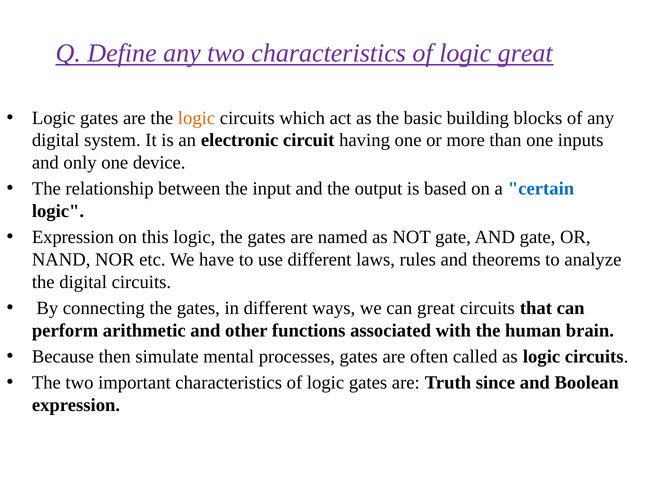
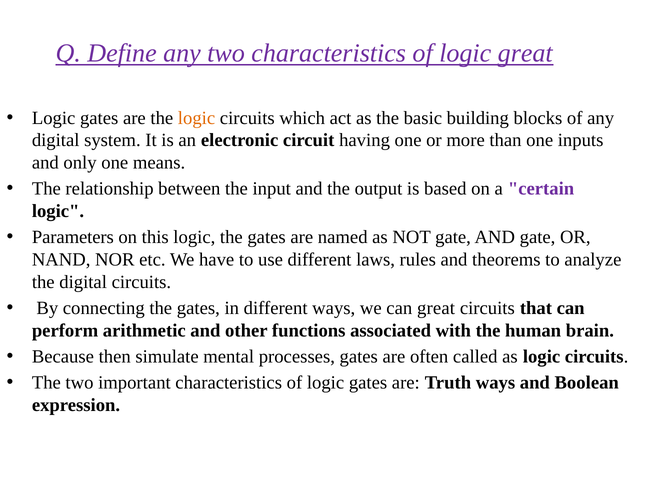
device: device -> means (159, 163)
certain colour: blue -> purple (541, 189)
Expression: Expression -> Parameters (73, 237)
Truth since: since -> ways (495, 383)
